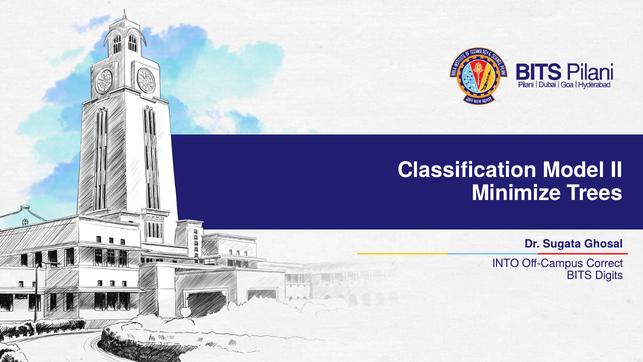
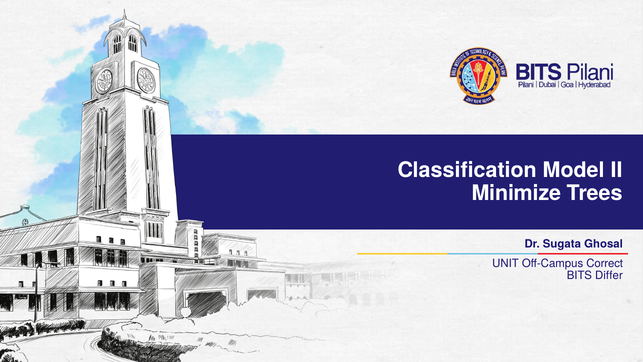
INTO: INTO -> UNIT (506, 263)
Digits: Digits -> Differ (609, 275)
